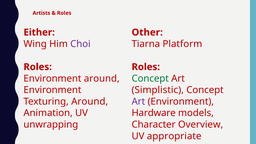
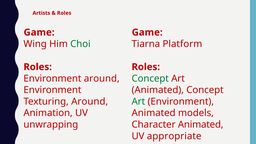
Either: Either -> Game (39, 32)
Other: Other -> Game (147, 32)
Choi colour: purple -> green (80, 44)
Simplistic: Simplistic -> Animated (158, 90)
Art colour: purple -> green (138, 101)
Hardware: Hardware -> Animated (154, 113)
Character Overview: Overview -> Animated (201, 125)
